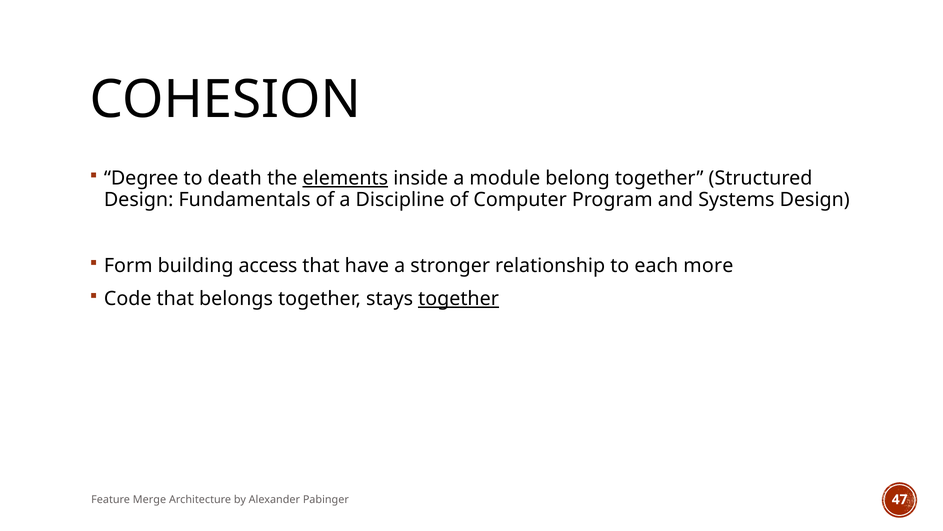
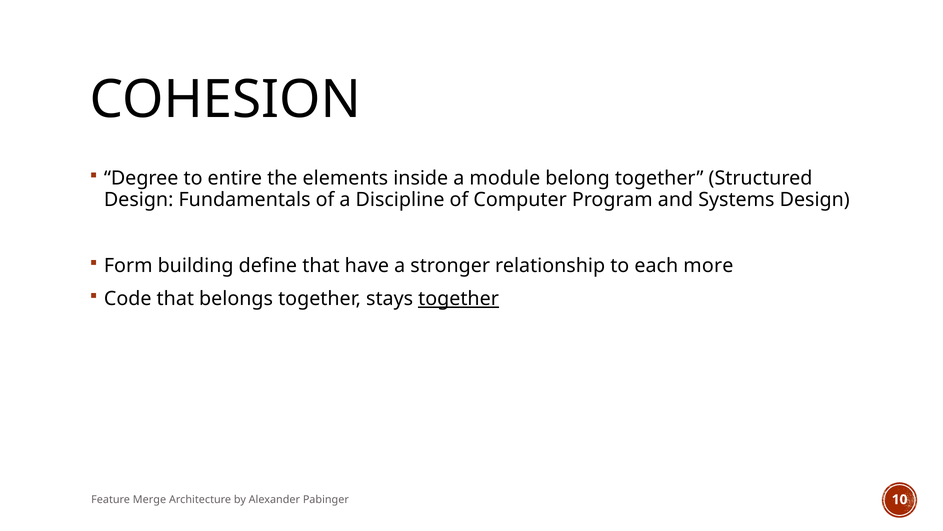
death: death -> entire (235, 178)
elements underline: present -> none (345, 178)
access: access -> define (268, 265)
47: 47 -> 10 (900, 499)
